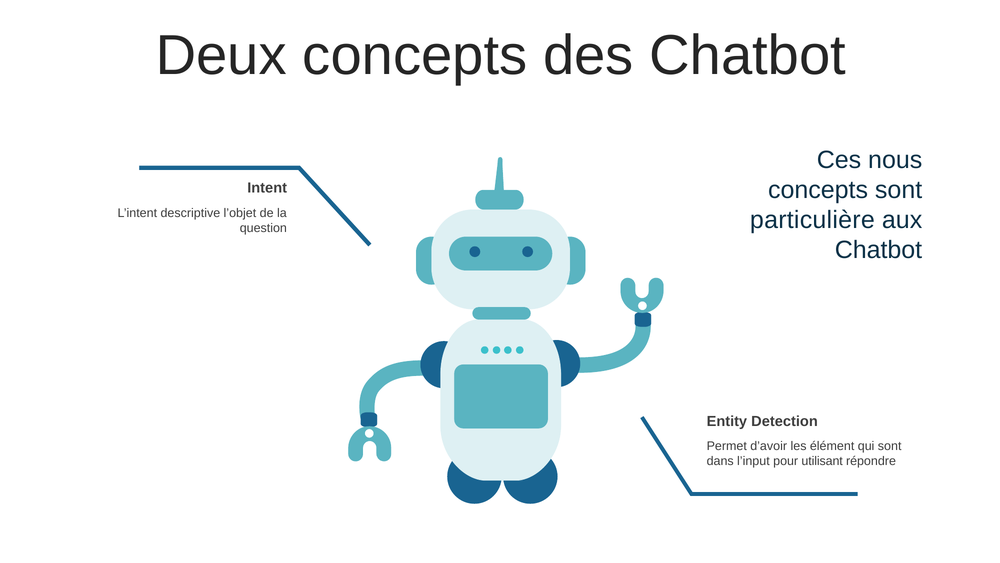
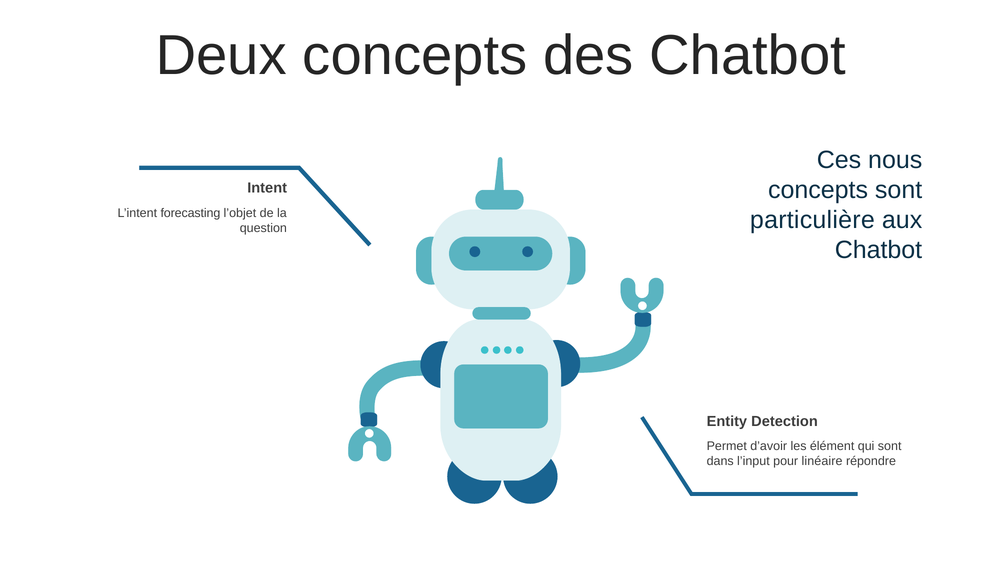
descriptive: descriptive -> forecasting (190, 213)
utilisant: utilisant -> linéaire (822, 461)
